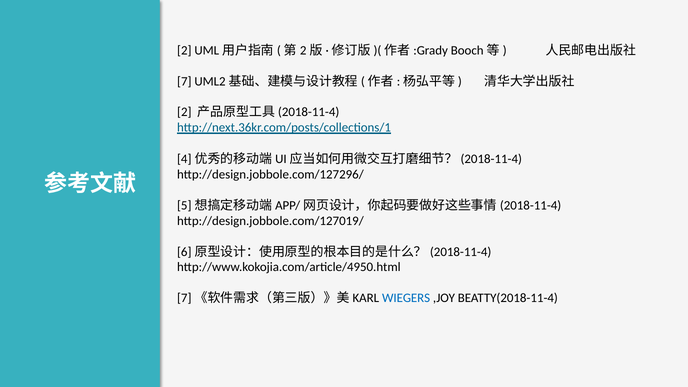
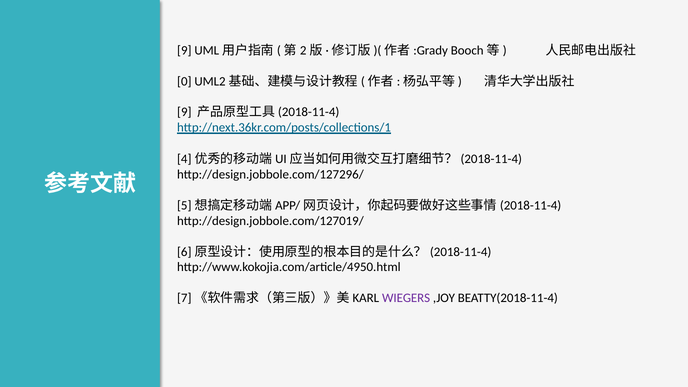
2: 2 -> 9 (184, 50)
7: 7 -> 0 (184, 81)
2: 2 -> 9 (184, 112)
WIEGERS colour: blue -> purple (406, 298)
